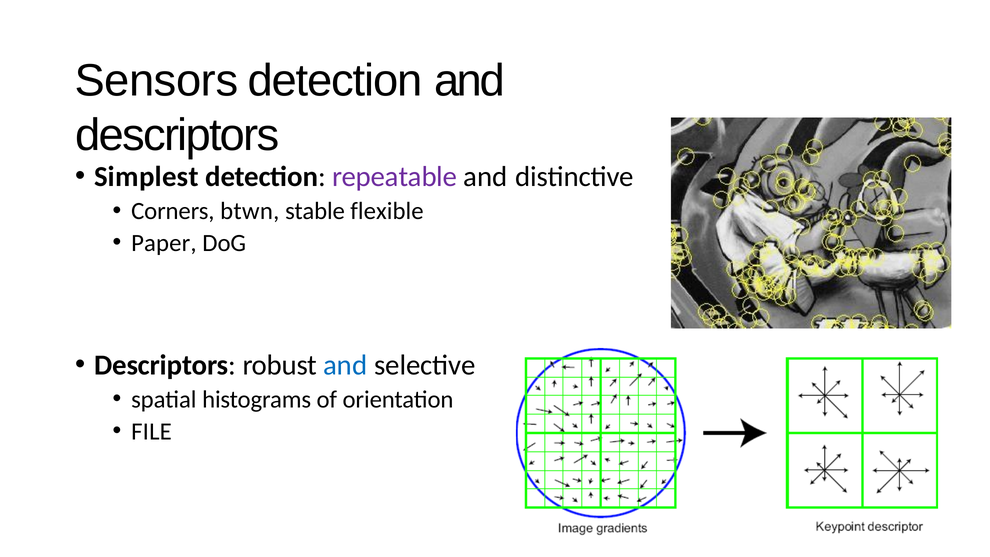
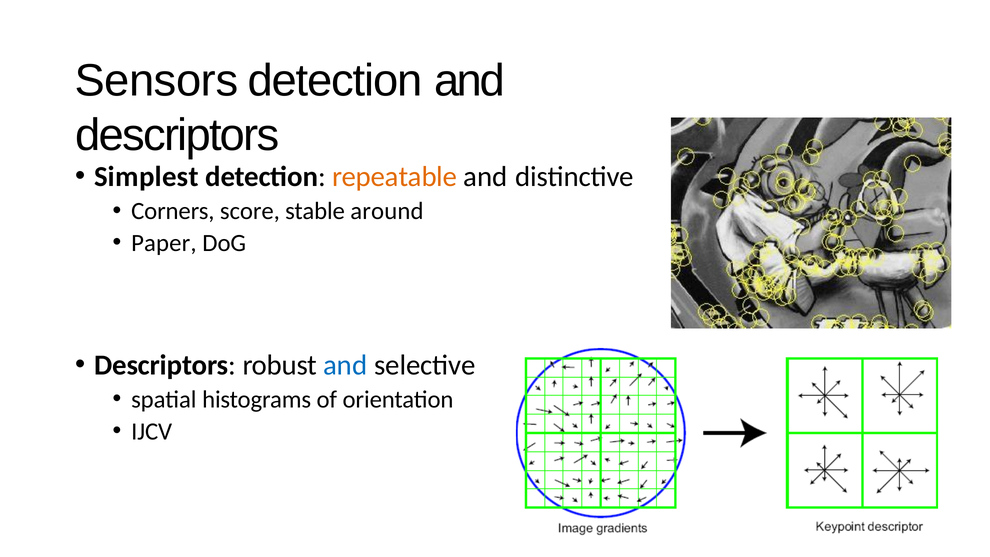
repeatable colour: purple -> orange (395, 177)
btwn: btwn -> score (250, 211)
flexible: flexible -> around (387, 211)
FILE: FILE -> IJCV (152, 431)
